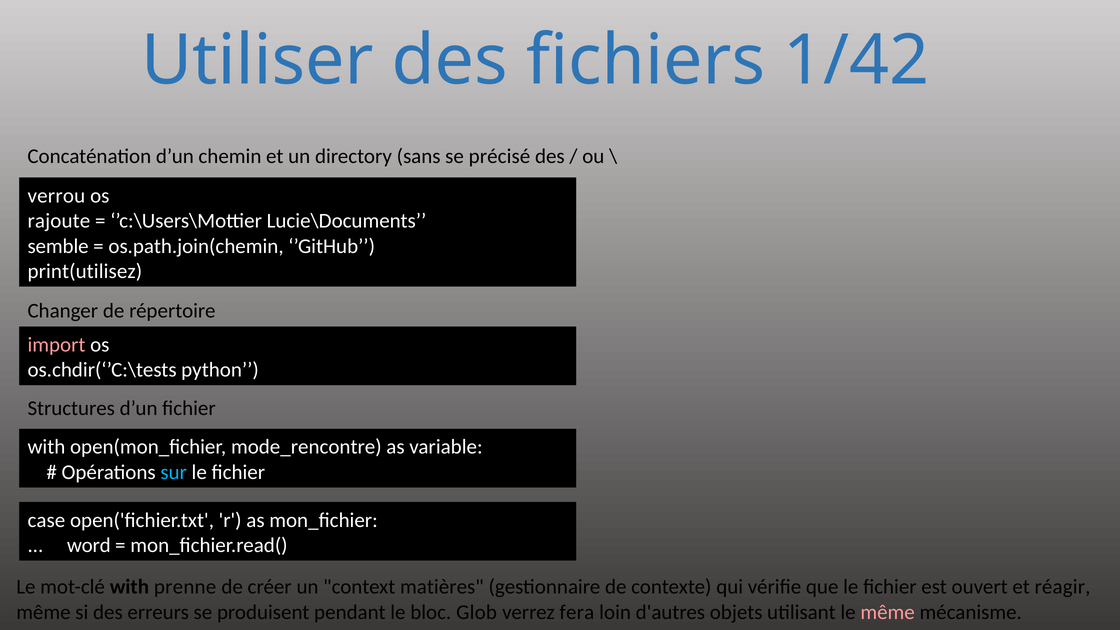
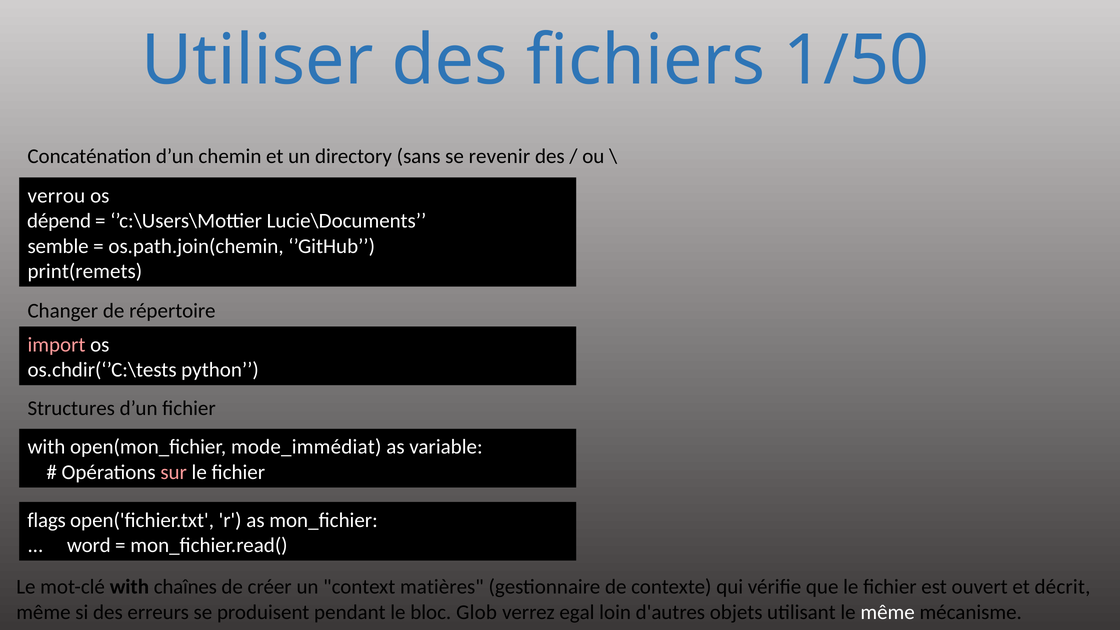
1/42: 1/42 -> 1/50 (856, 60)
précisé: précisé -> revenir (499, 156)
rajoute: rajoute -> dépend (59, 221)
print(utilisez: print(utilisez -> print(remets (85, 271)
mode_rencontre: mode_rencontre -> mode_immédiat (306, 447)
sur colour: light blue -> pink (174, 472)
case: case -> flags (47, 520)
prenne: prenne -> chaînes (185, 587)
réagir: réagir -> décrit (1062, 587)
fera: fera -> egal (577, 612)
même colour: pink -> white (888, 612)
